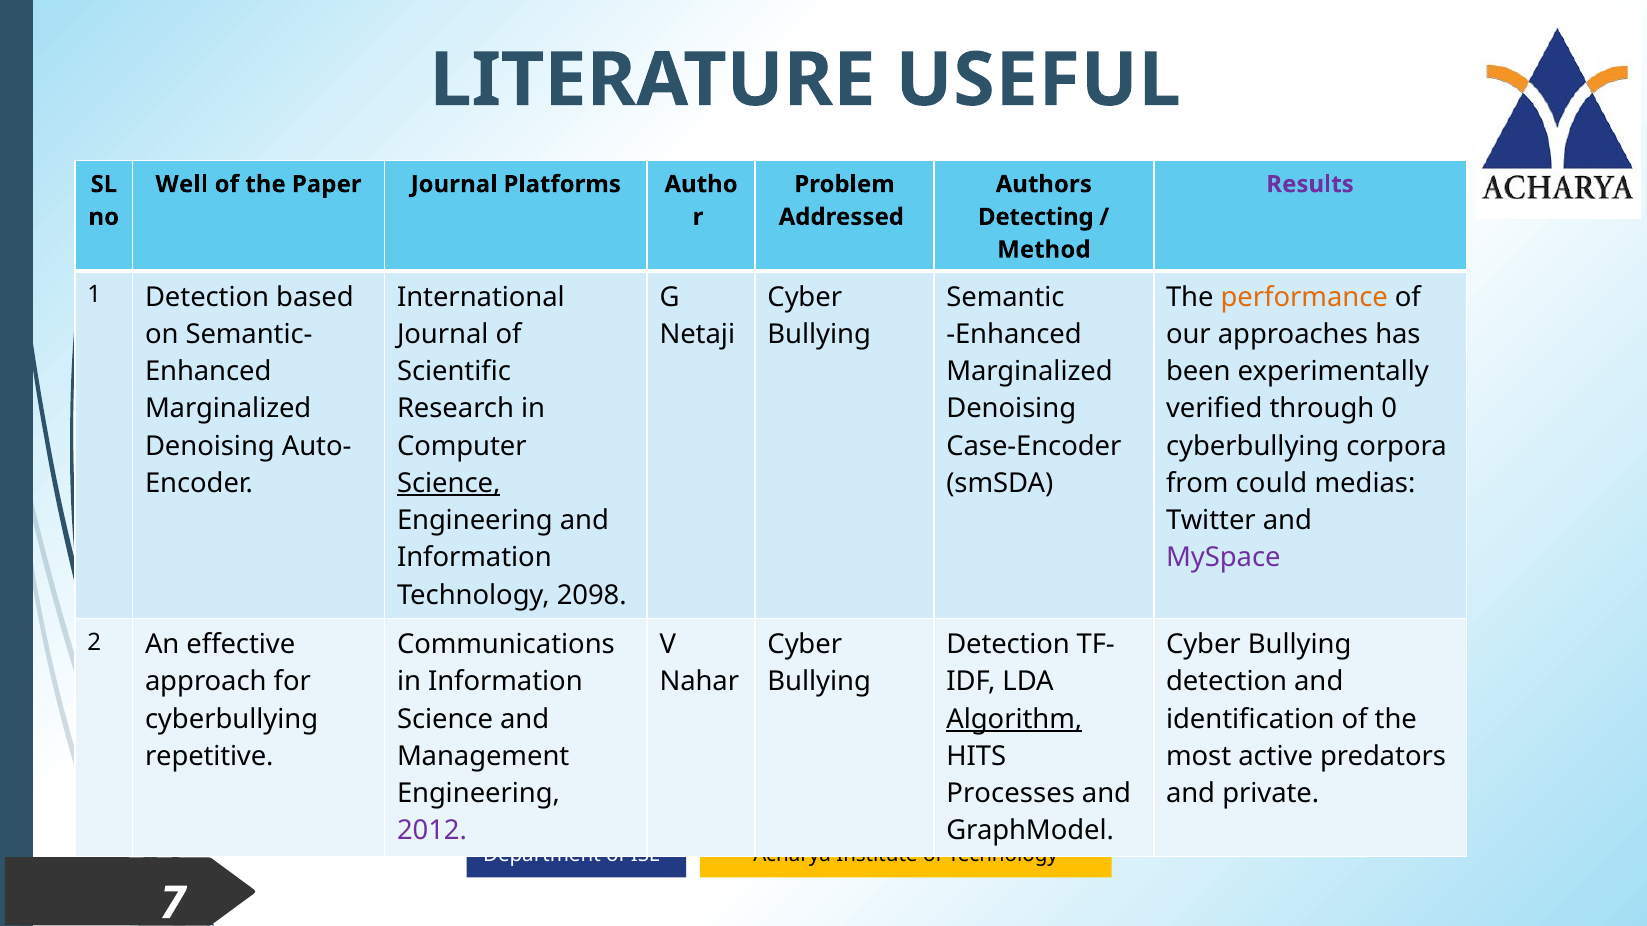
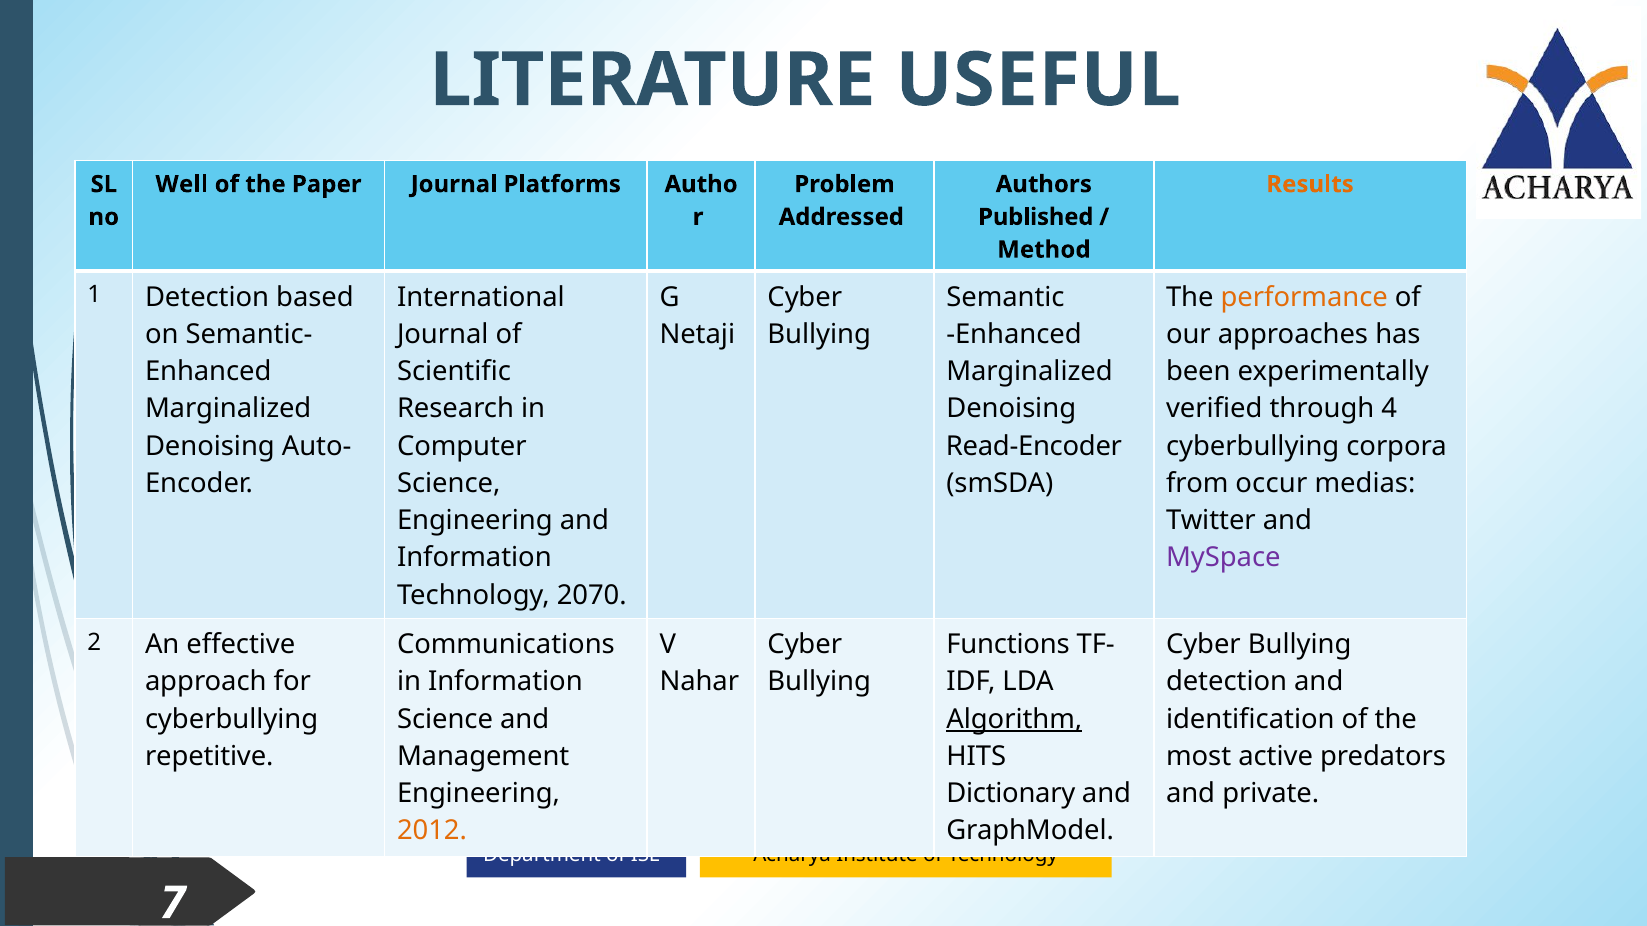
Results colour: purple -> orange (1310, 184)
Detecting: Detecting -> Published (1036, 217)
0: 0 -> 4 (1389, 409)
Case-Encoder: Case-Encoder -> Read-Encoder (1034, 446)
Science underline: present -> none (449, 484)
could: could -> occur (1271, 484)
2098: 2098 -> 2070 (592, 595)
Detection: Detection -> Functions (1008, 645)
Processes: Processes -> Dictionary (1011, 794)
2012 colour: purple -> orange (432, 831)
